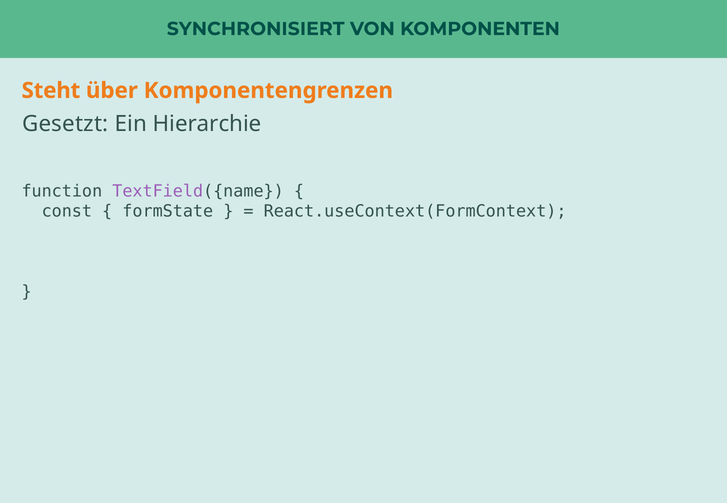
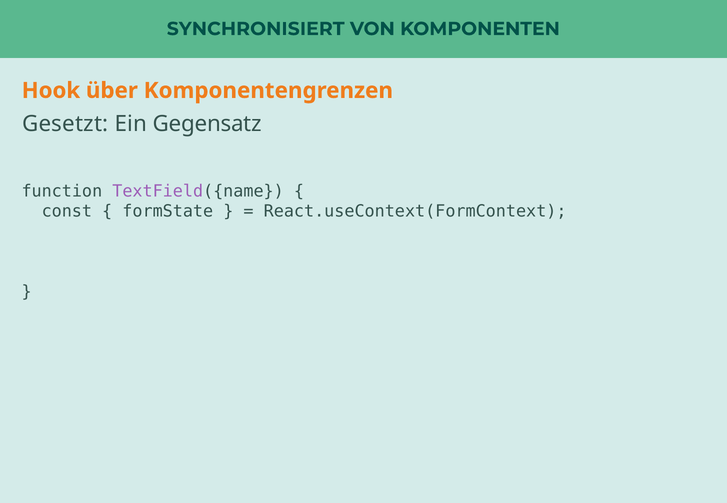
Steht: Steht -> Hook (51, 91)
Hierarchie: Hierarchie -> Gegensatz (207, 124)
